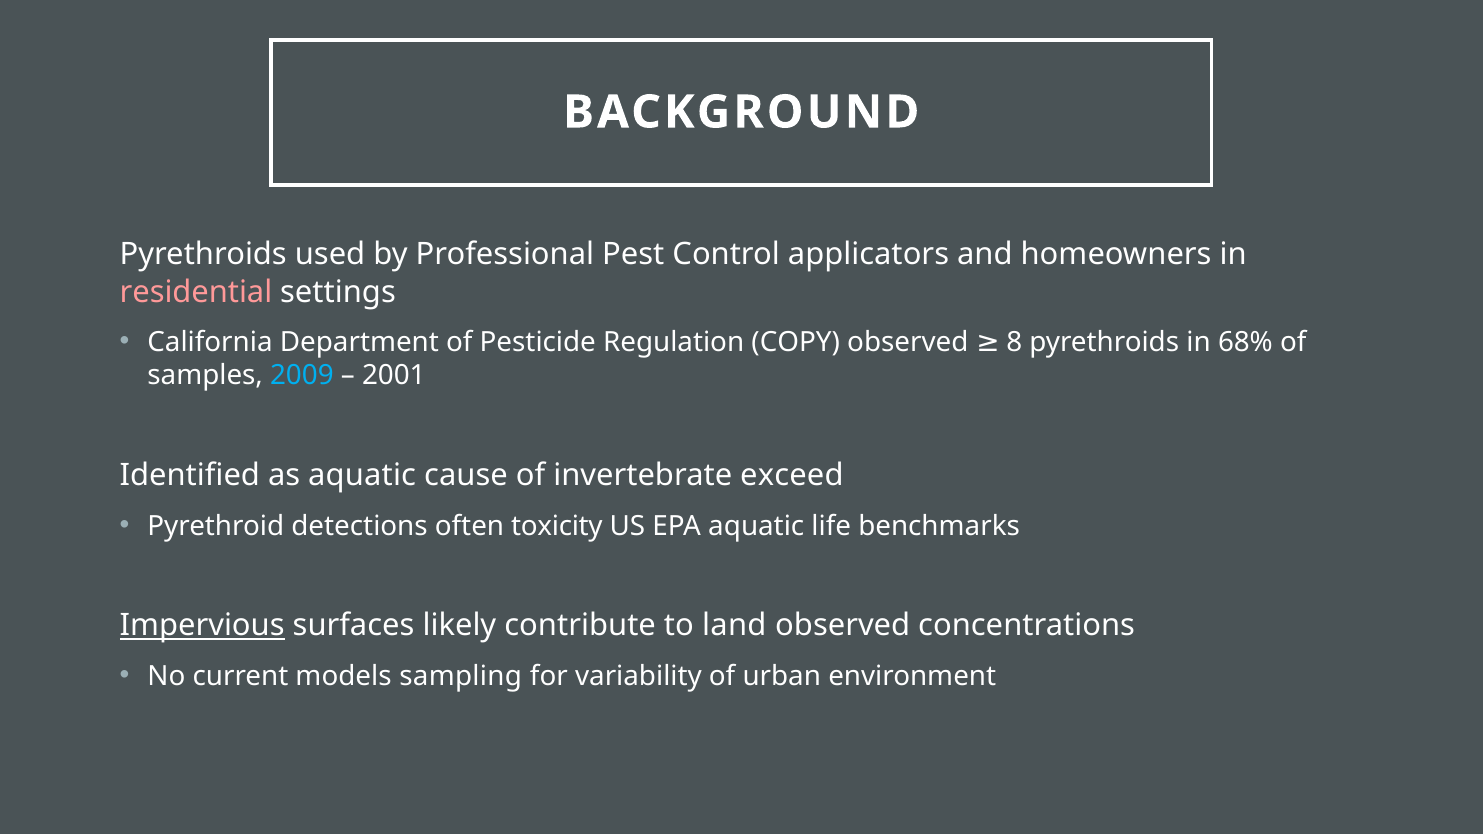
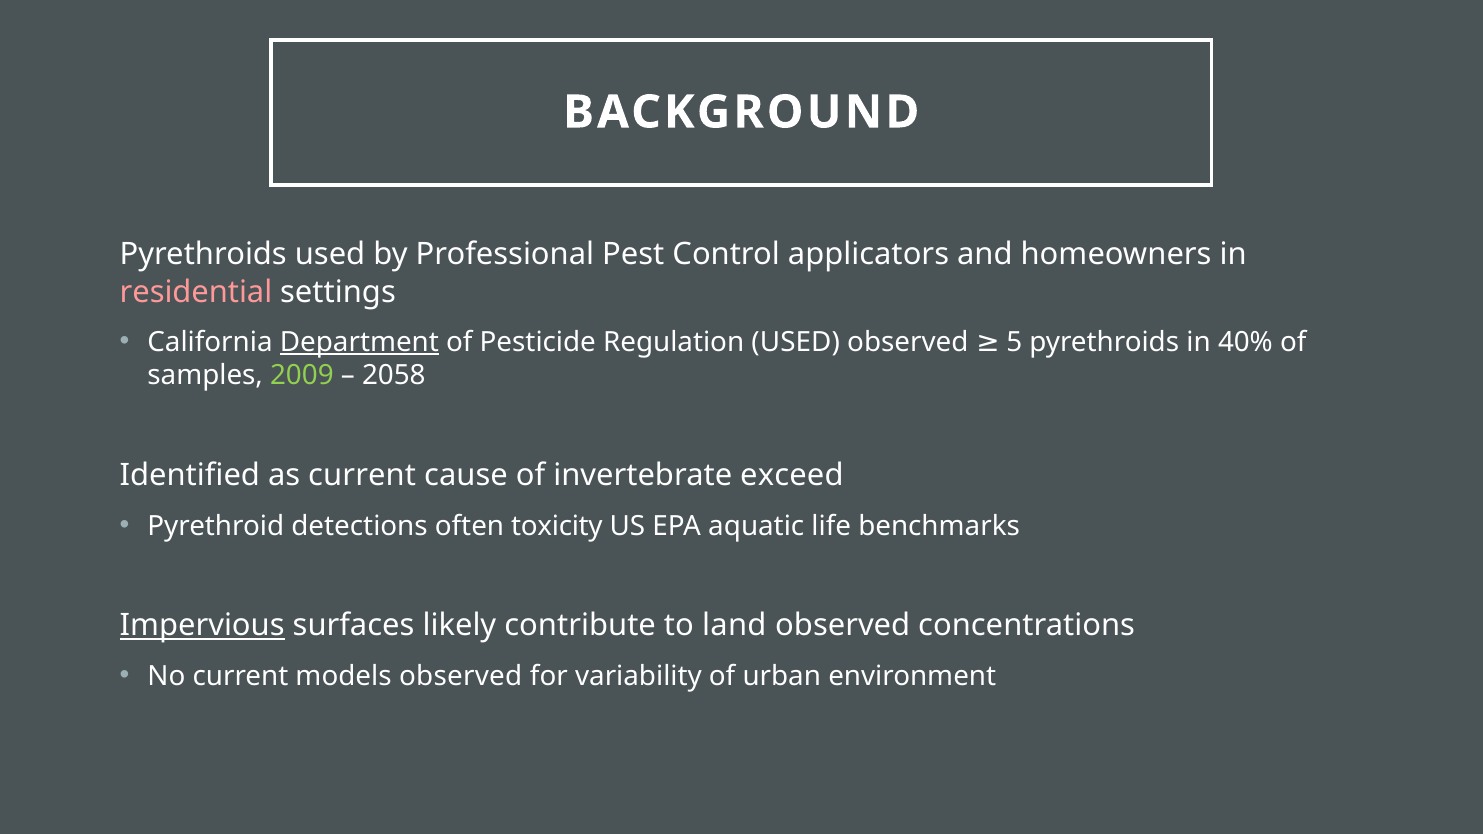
Department underline: none -> present (359, 342)
Regulation COPY: COPY -> USED (796, 342)
8: 8 -> 5 (1014, 342)
68%: 68% -> 40% (1245, 342)
2009 colour: light blue -> light green (302, 376)
2001: 2001 -> 2058 (394, 376)
as aquatic: aquatic -> current (362, 476)
models sampling: sampling -> observed (461, 676)
